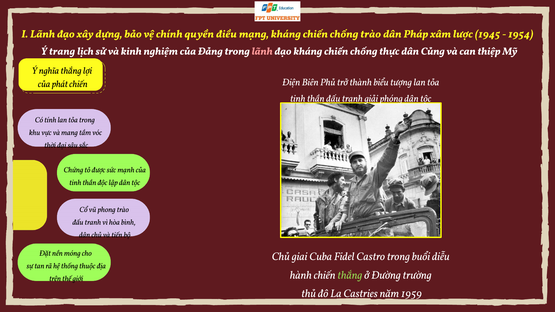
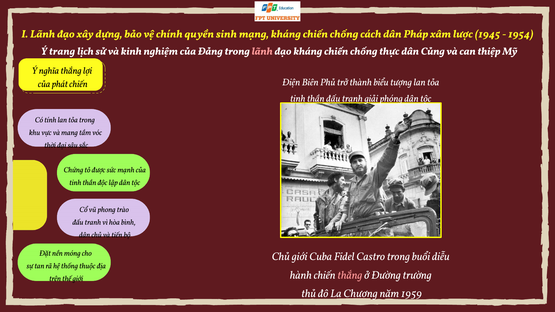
điều: điều -> sinh (226, 34)
chống trào: trào -> cách (371, 34)
Chủ giai: giai -> giới (300, 257)
thắng colour: light green -> pink (350, 275)
Castries: Castries -> Chương (361, 294)
